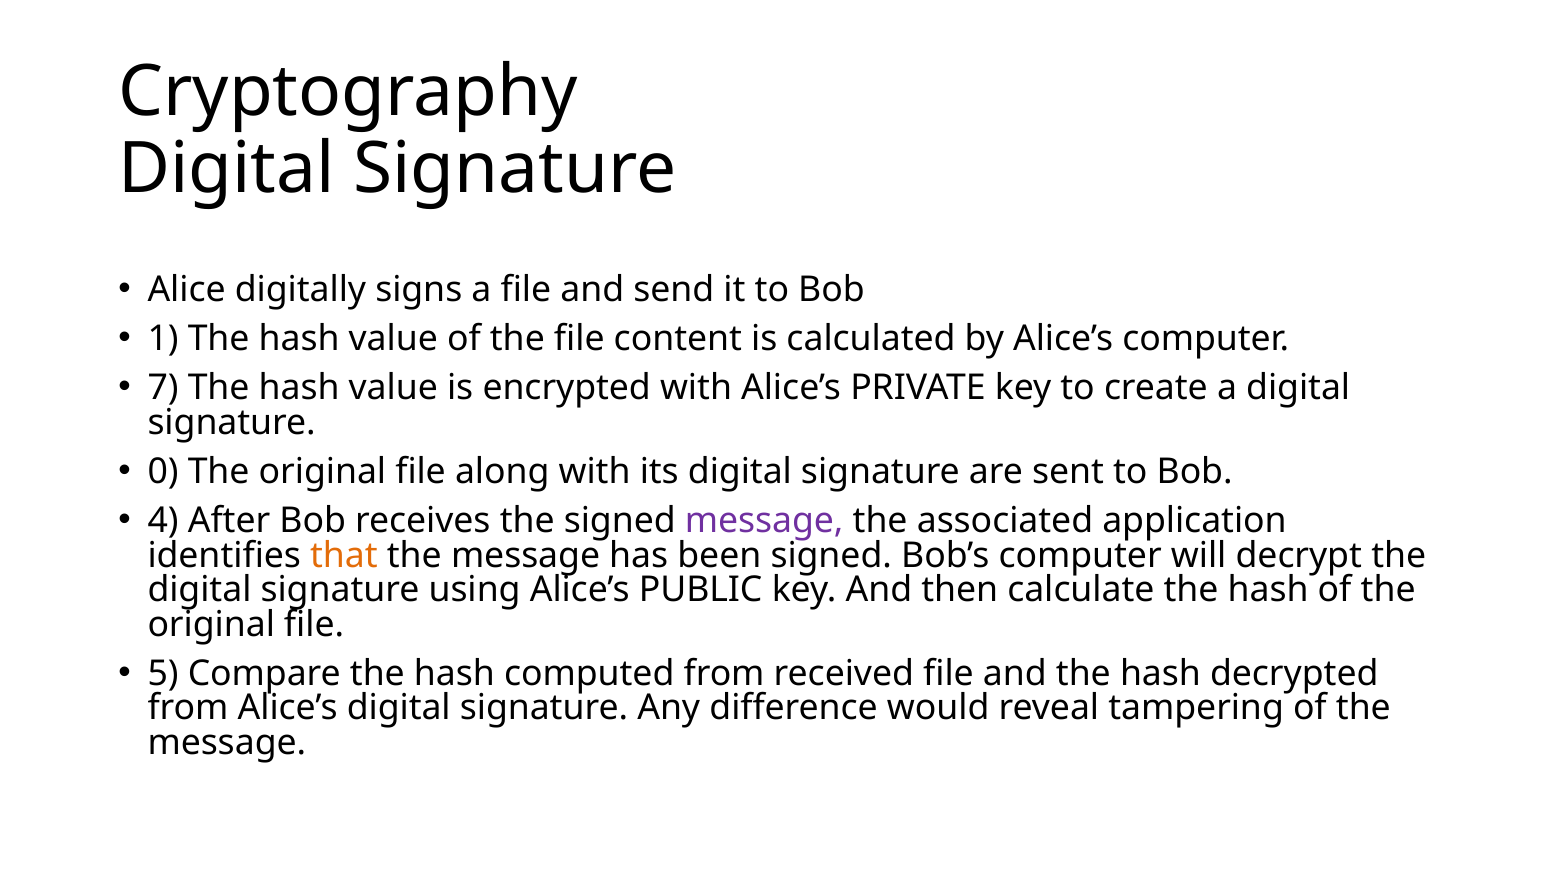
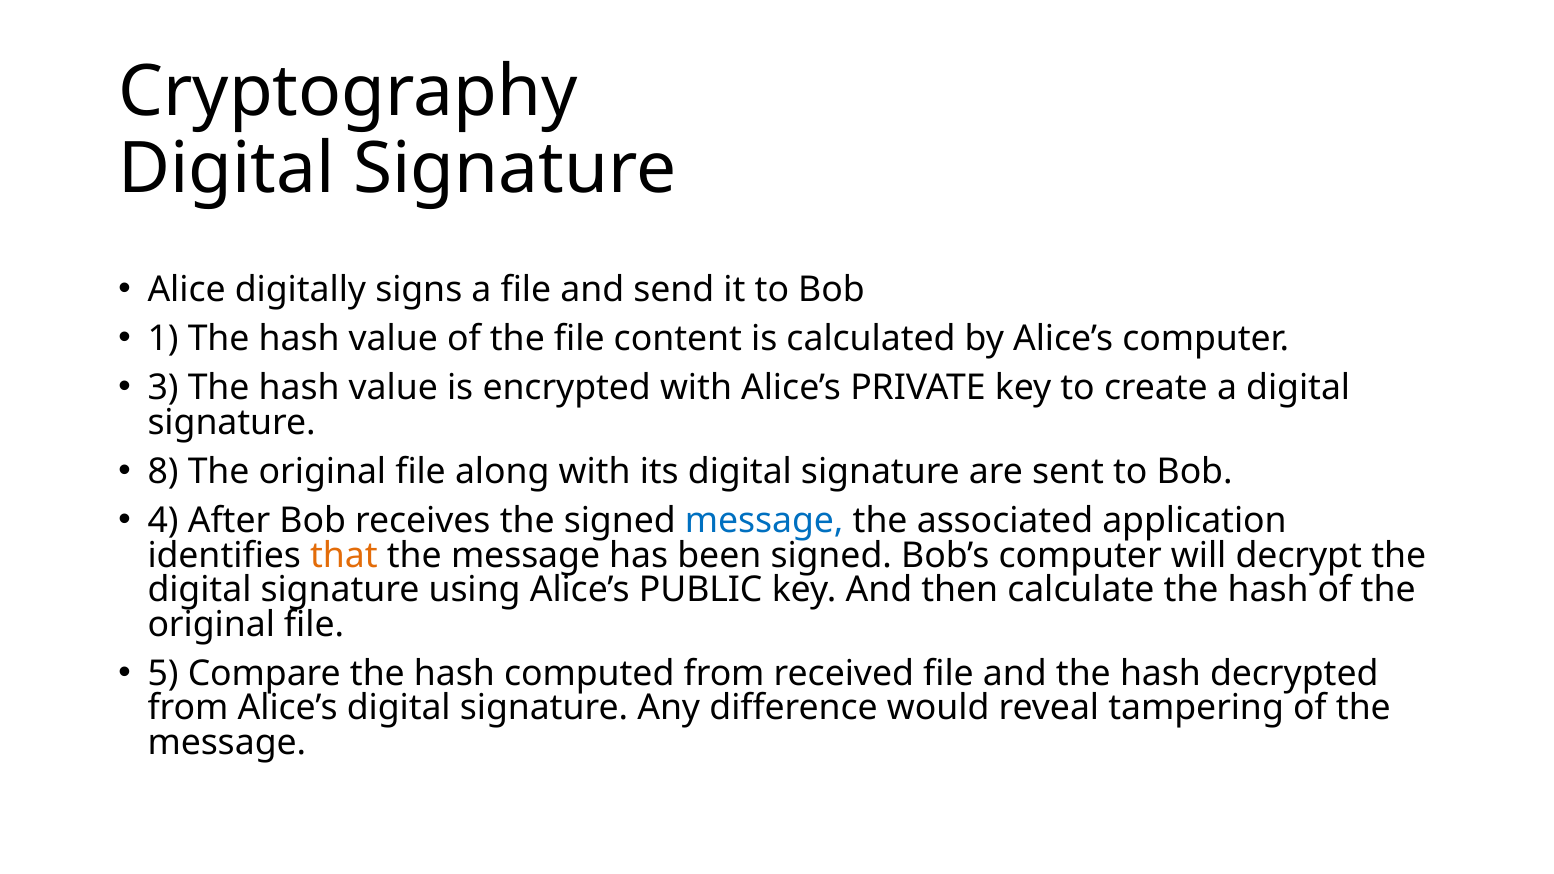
7: 7 -> 3 (163, 388)
0: 0 -> 8 (163, 472)
message colour: purple -> blue (764, 521)
